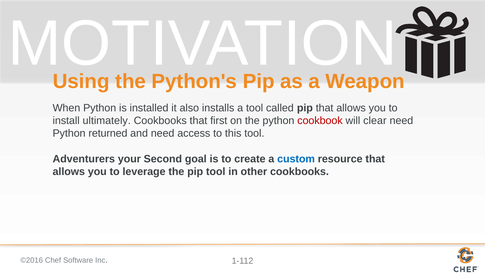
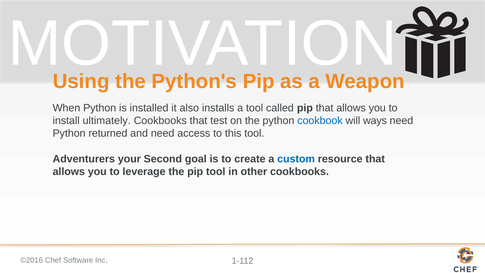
first: first -> test (219, 121)
cookbook colour: red -> blue (320, 121)
clear: clear -> ways (375, 121)
